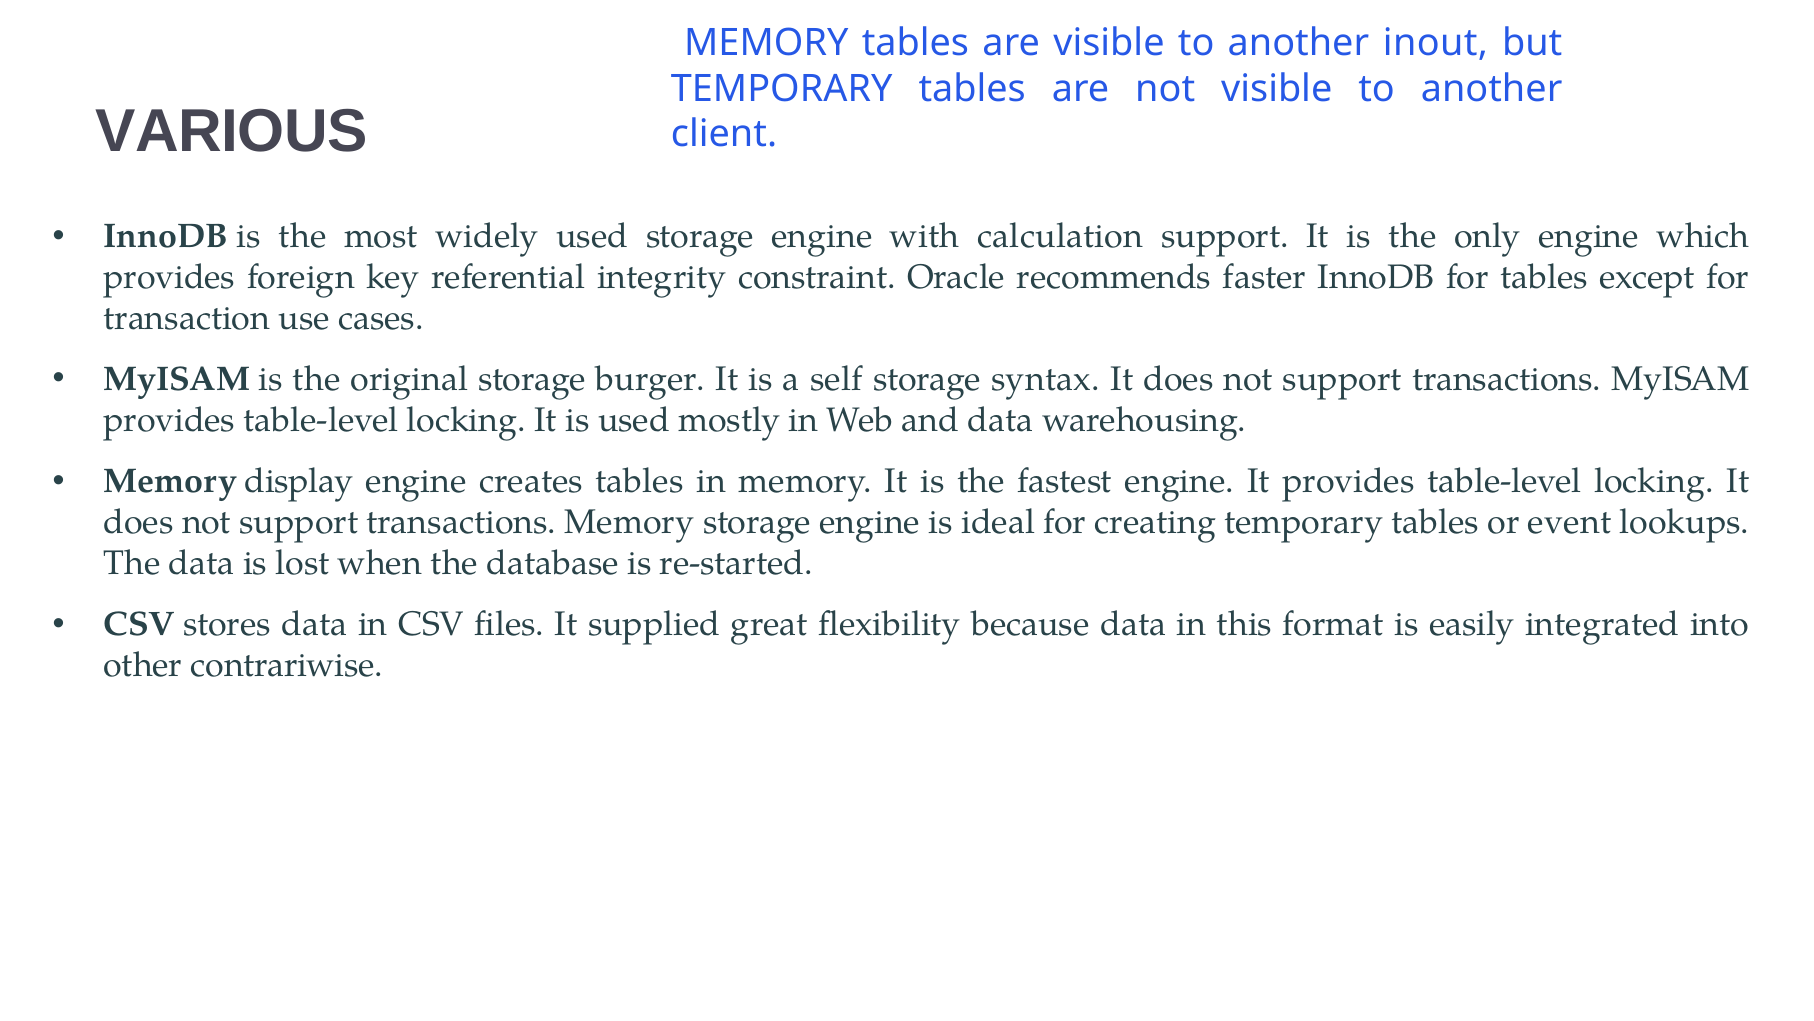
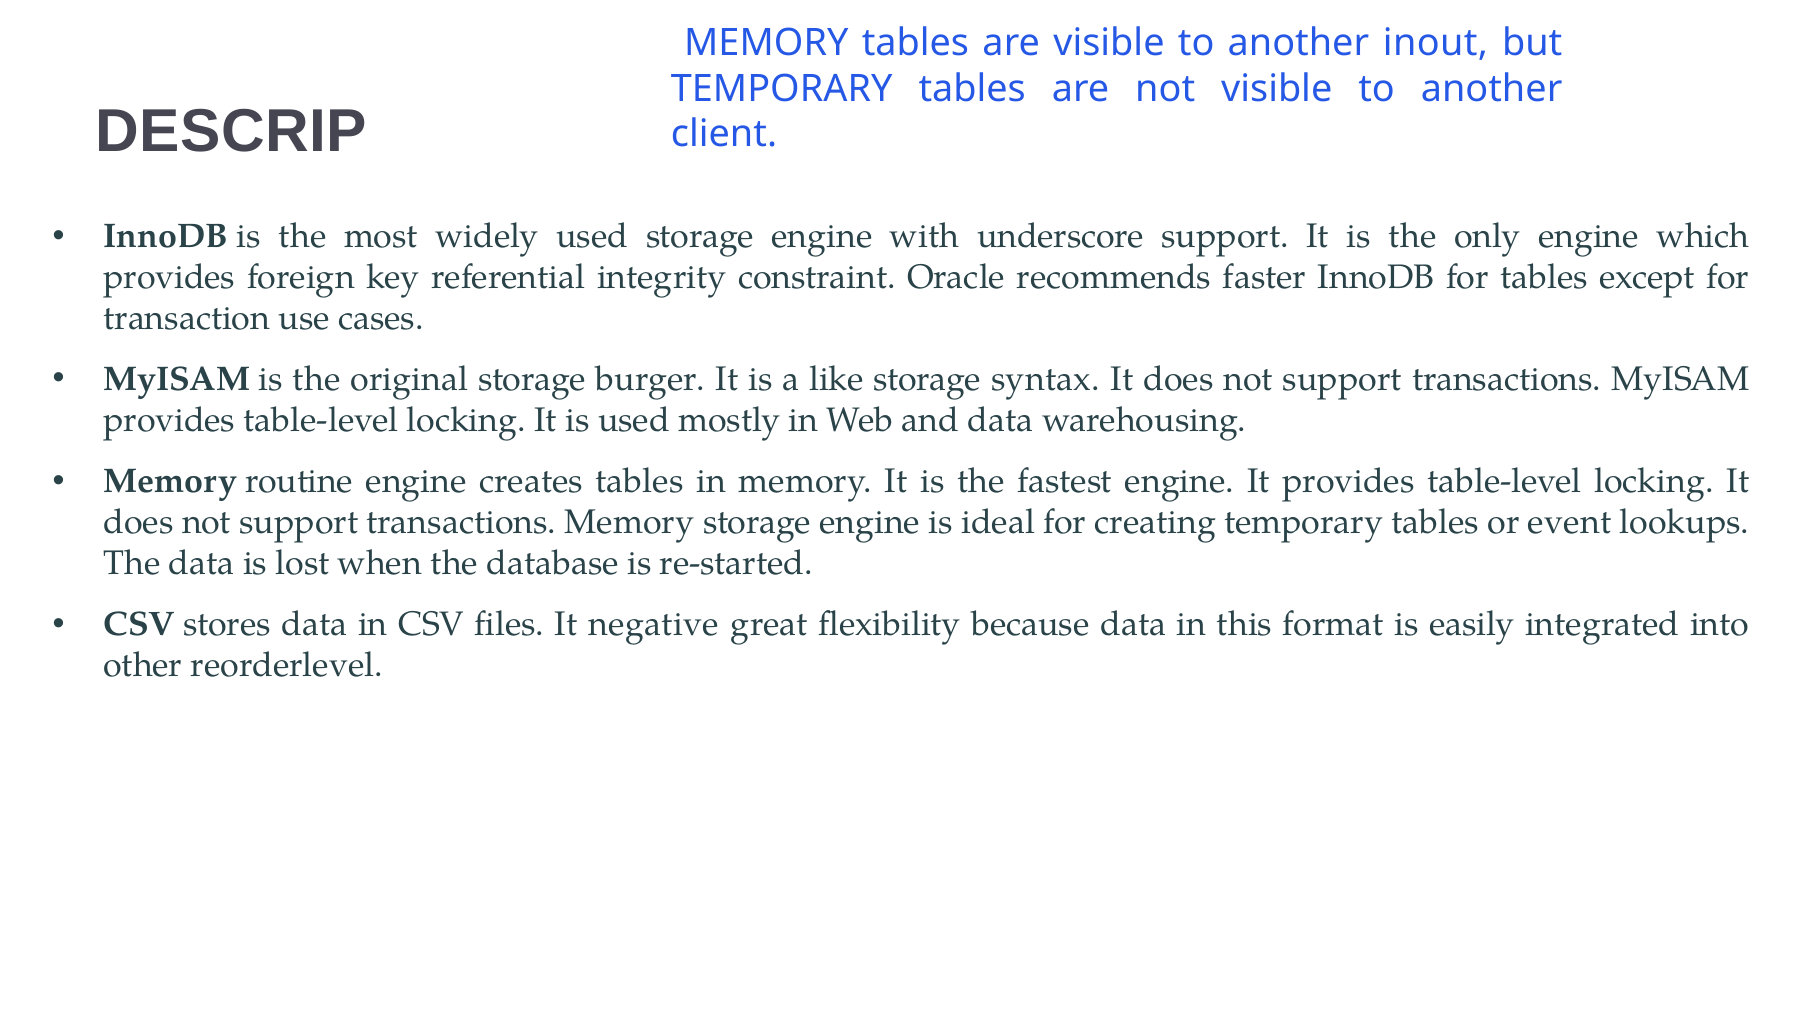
VARIOUS: VARIOUS -> DESCRIP (231, 131)
calculation: calculation -> underscore (1061, 236)
self: self -> like (837, 379)
display: display -> routine (299, 481)
supplied: supplied -> negative (654, 624)
contrariwise: contrariwise -> reorderlevel (287, 665)
